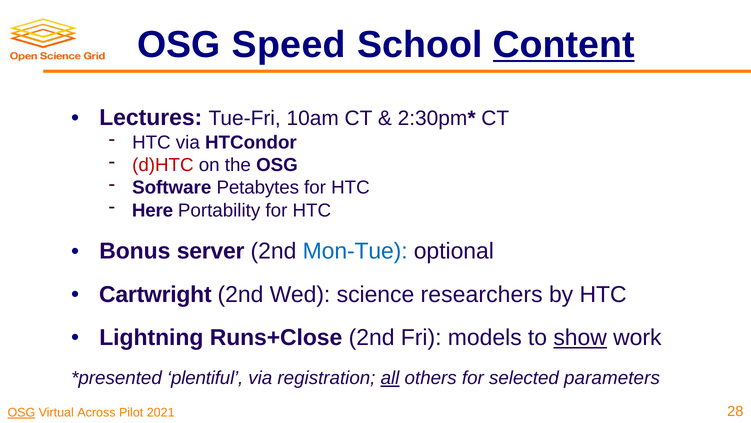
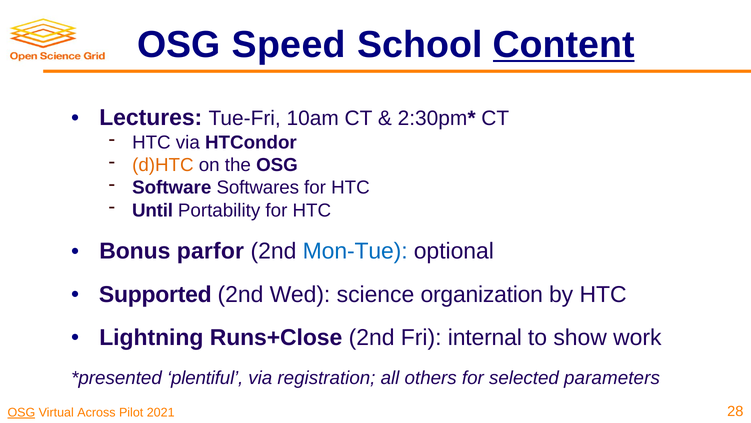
d)HTC colour: red -> orange (163, 165)
Petabytes: Petabytes -> Softwares (258, 187)
Here: Here -> Until (153, 210)
server: server -> parfor (210, 251)
Cartwright: Cartwright -> Supported (155, 294)
researchers: researchers -> organization (482, 294)
models: models -> internal (485, 337)
show underline: present -> none (580, 337)
all underline: present -> none (390, 378)
